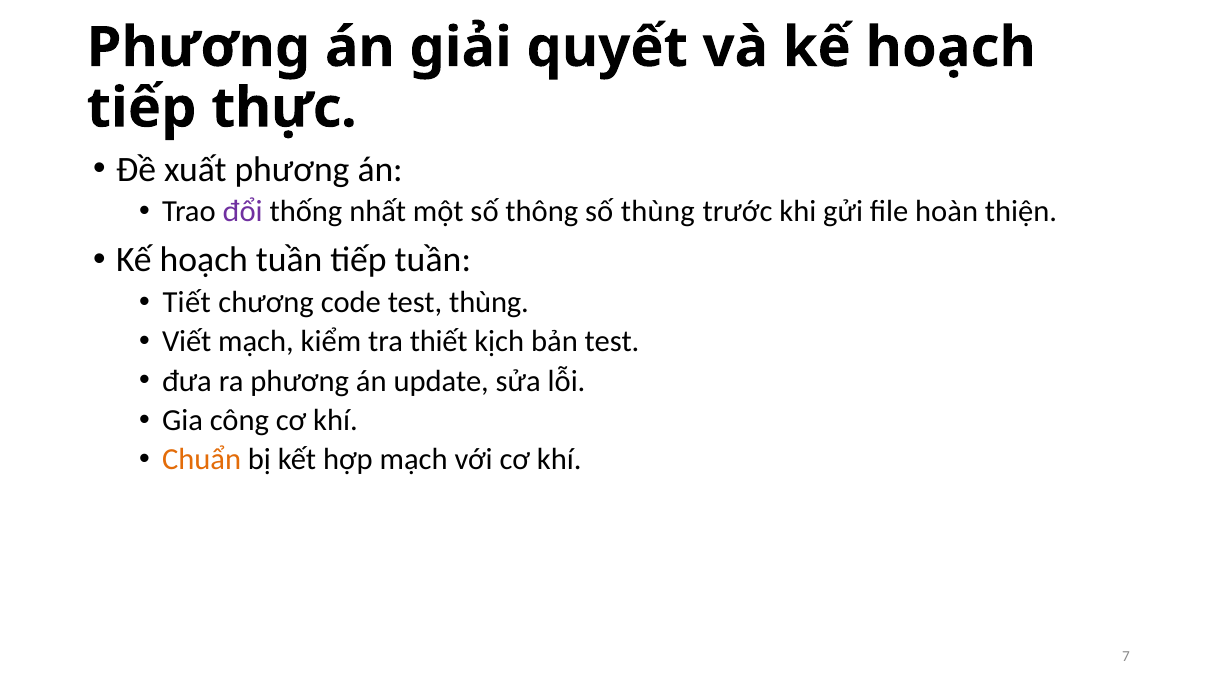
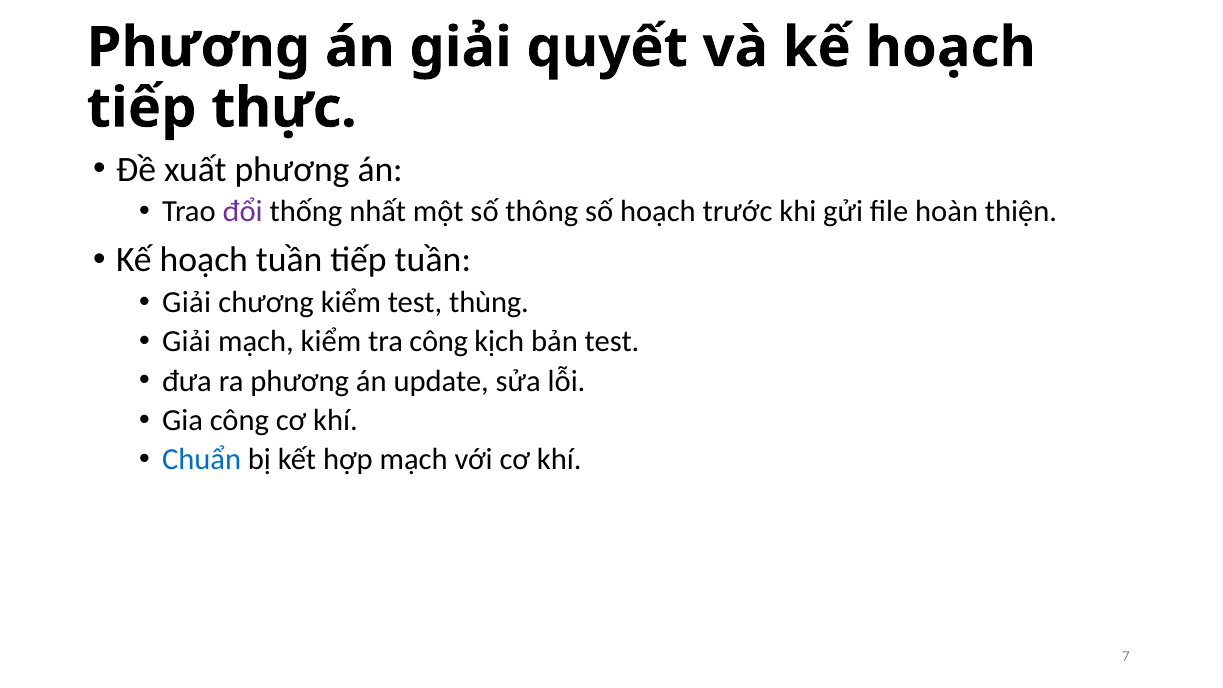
số thùng: thùng -> hoạch (658, 212)
Tiết: Tiết -> Giải (187, 302)
chương code: code -> kiểm (351, 302)
Viết: Viết -> Giải (186, 342)
tra thiết: thiết -> công (439, 342)
Chuẩn colour: orange -> blue (202, 460)
